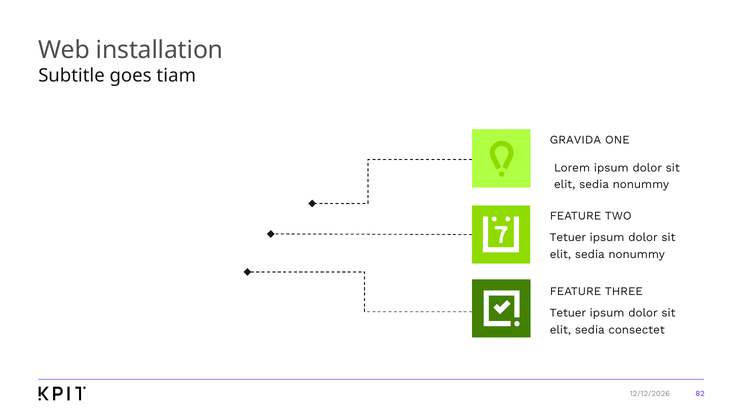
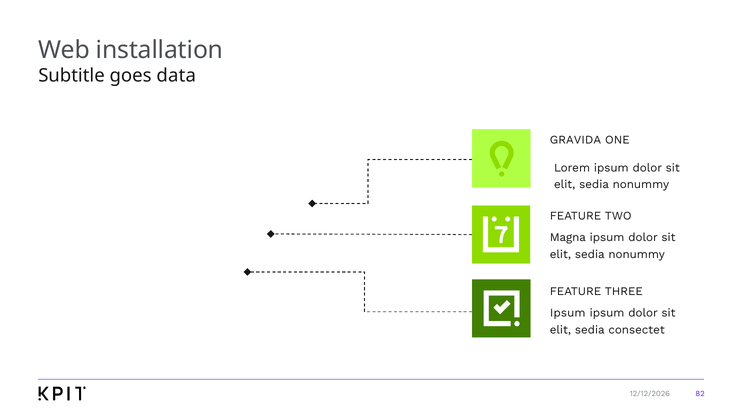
tiam: tiam -> data (176, 75)
Tetuer: Tetuer -> Magna (568, 238)
Tetuer: Tetuer -> Ipsum (568, 313)
